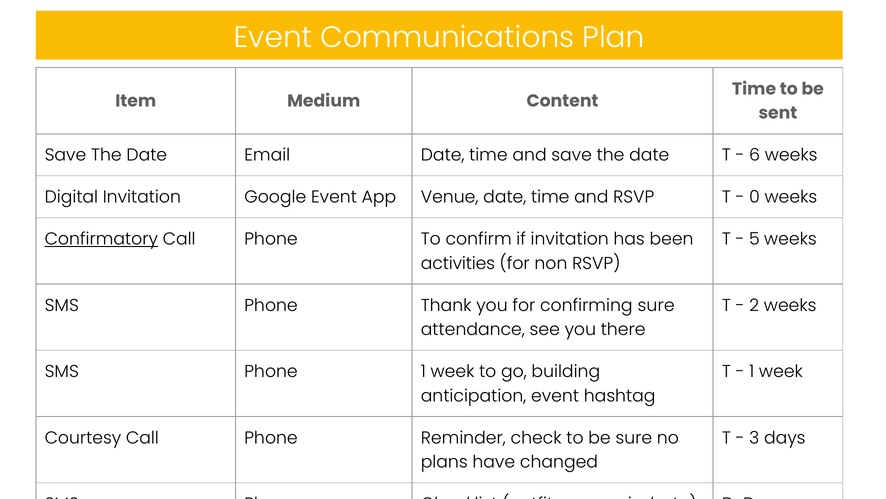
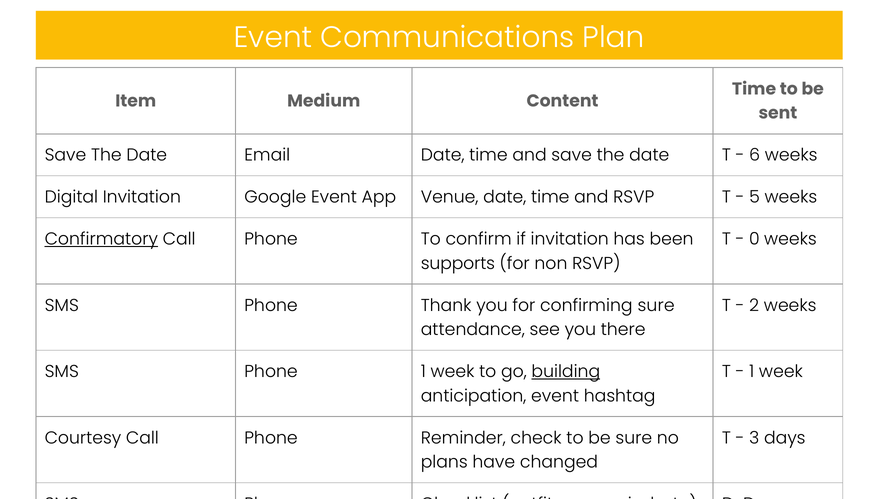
0: 0 -> 5 (755, 197)
5: 5 -> 0 (754, 239)
activities: activities -> supports (458, 263)
building underline: none -> present (566, 371)
